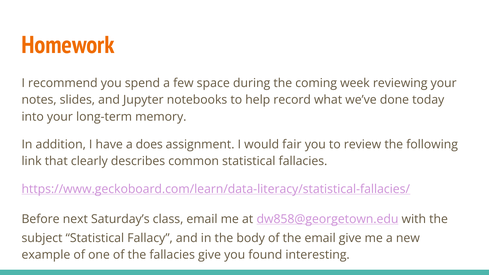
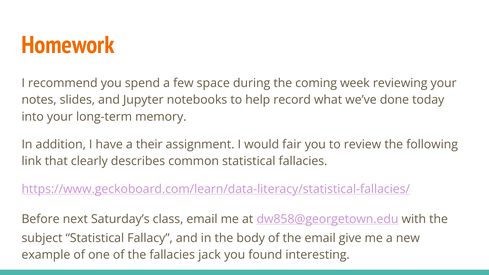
does: does -> their (149, 144)
fallacies give: give -> jack (210, 255)
